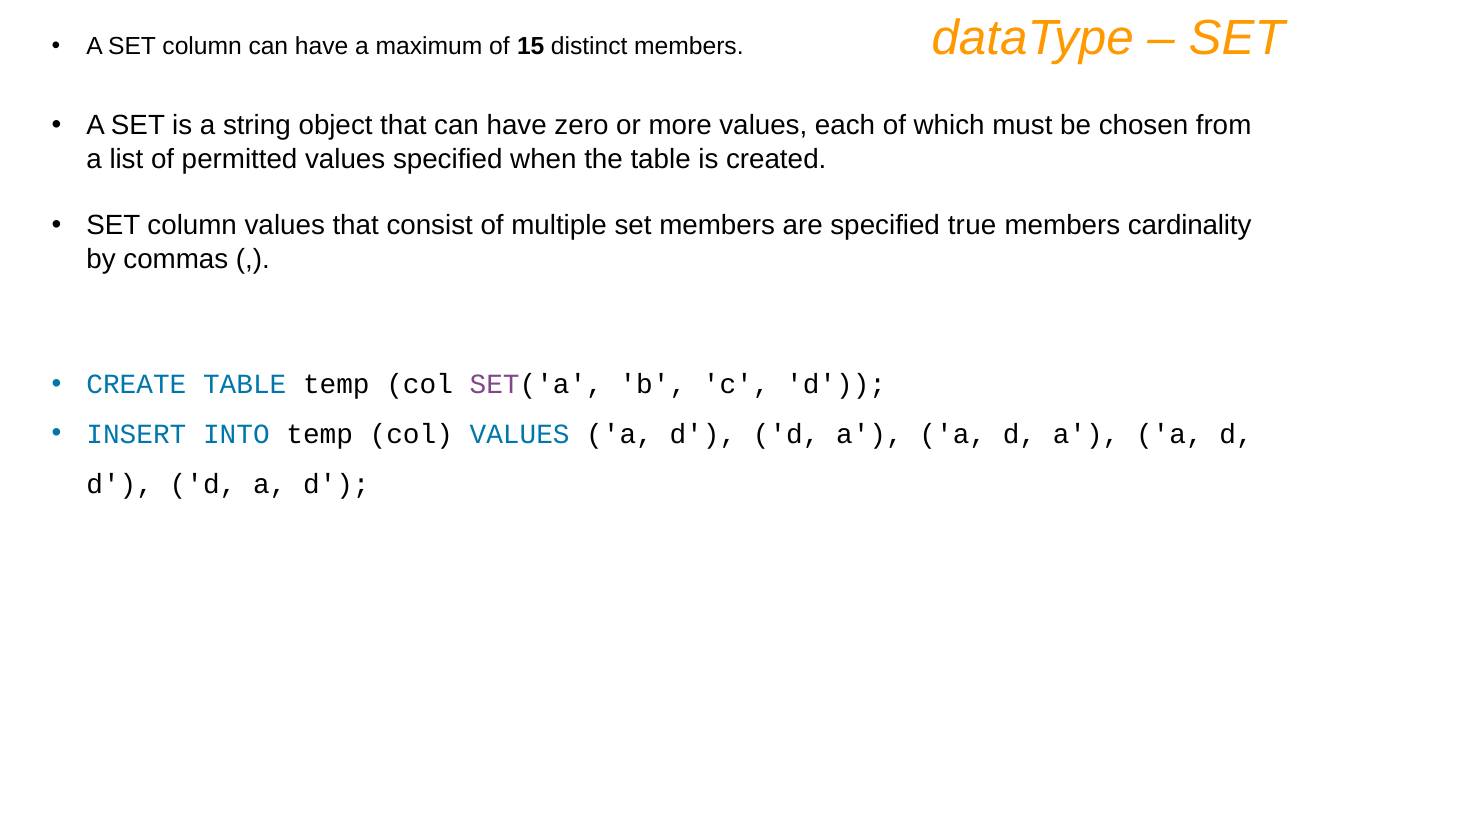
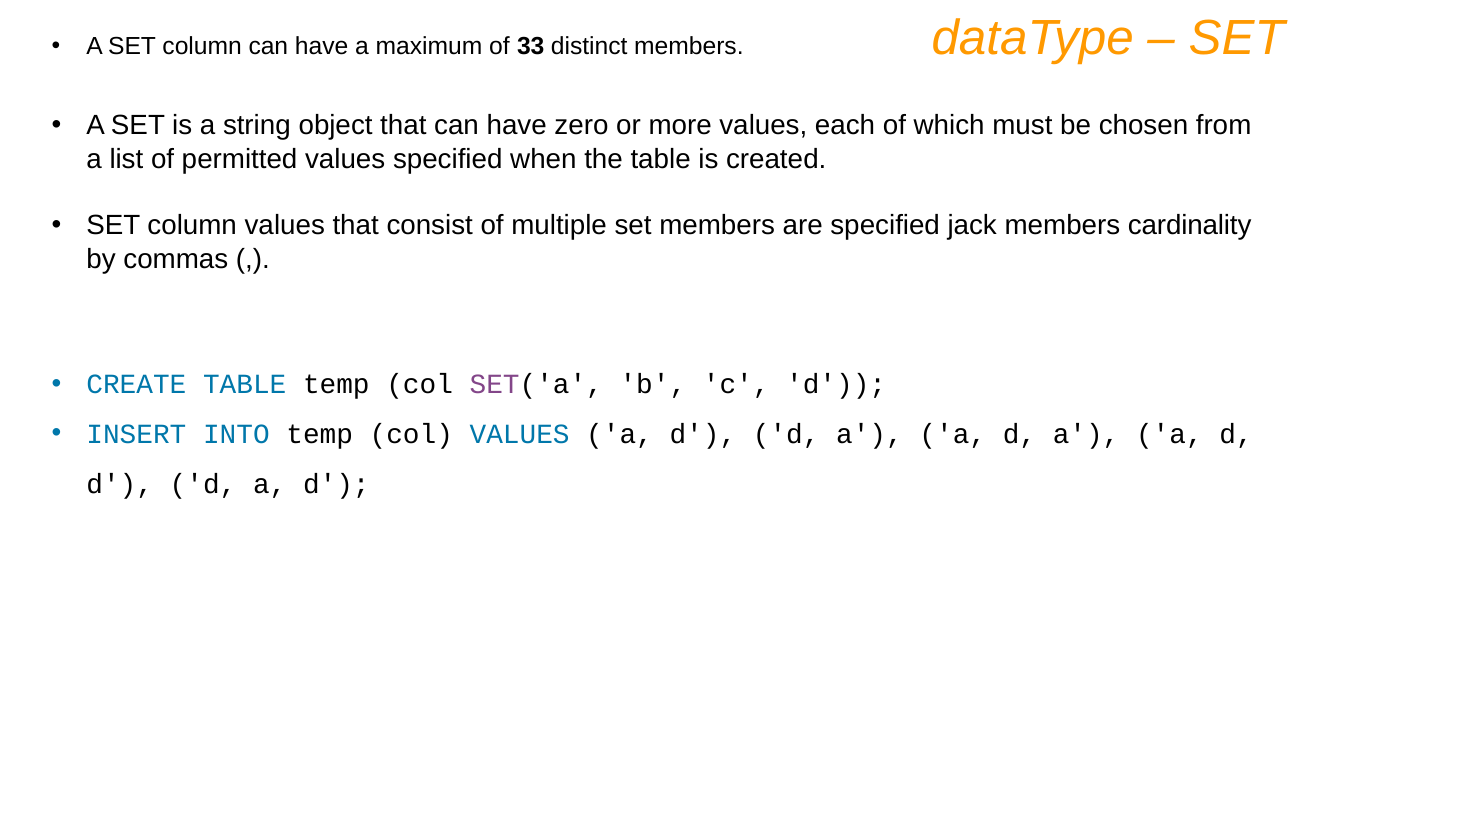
15: 15 -> 33 (531, 47)
true: true -> jack (972, 226)
